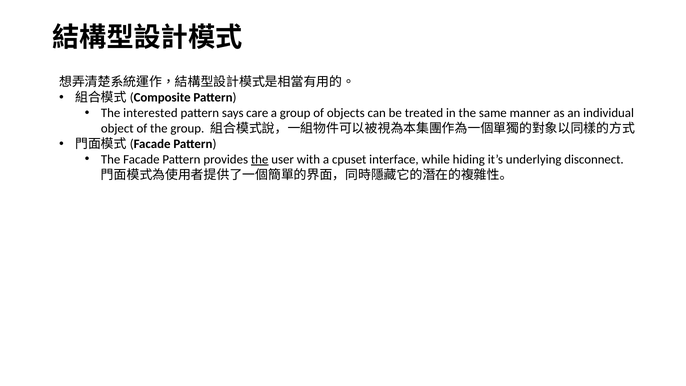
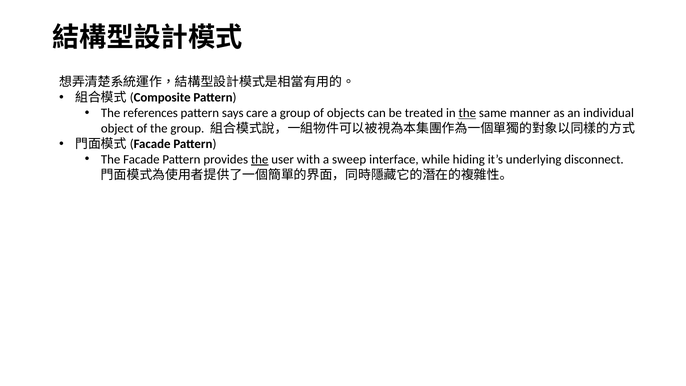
interested: interested -> references (151, 113)
the underline: none -> present (467, 113)
cpuset: cpuset -> sweep (349, 159)
